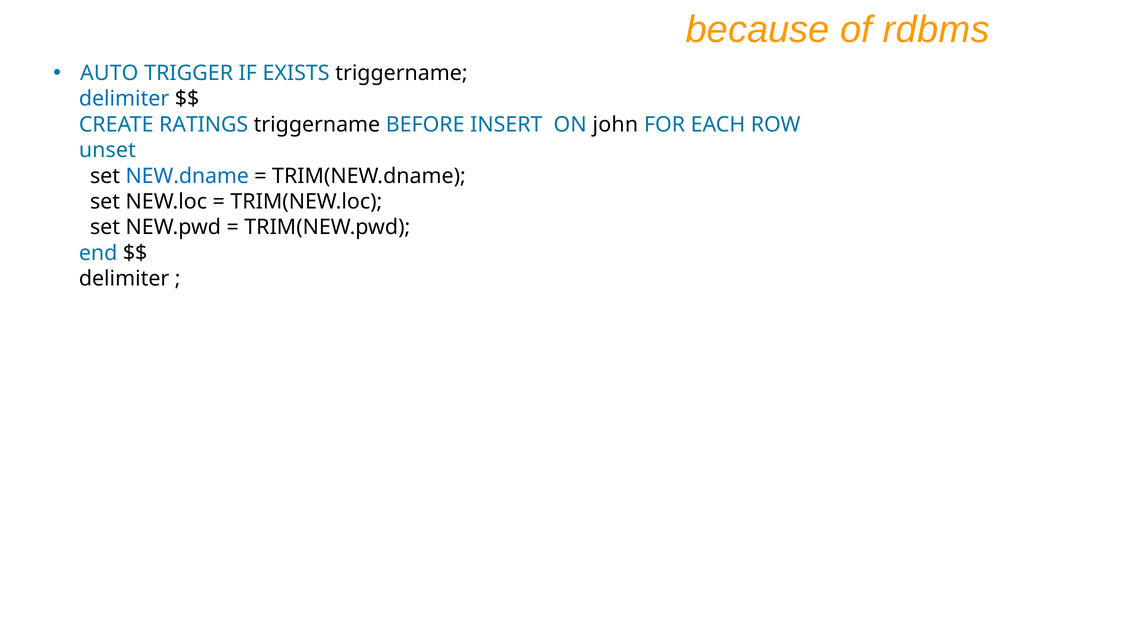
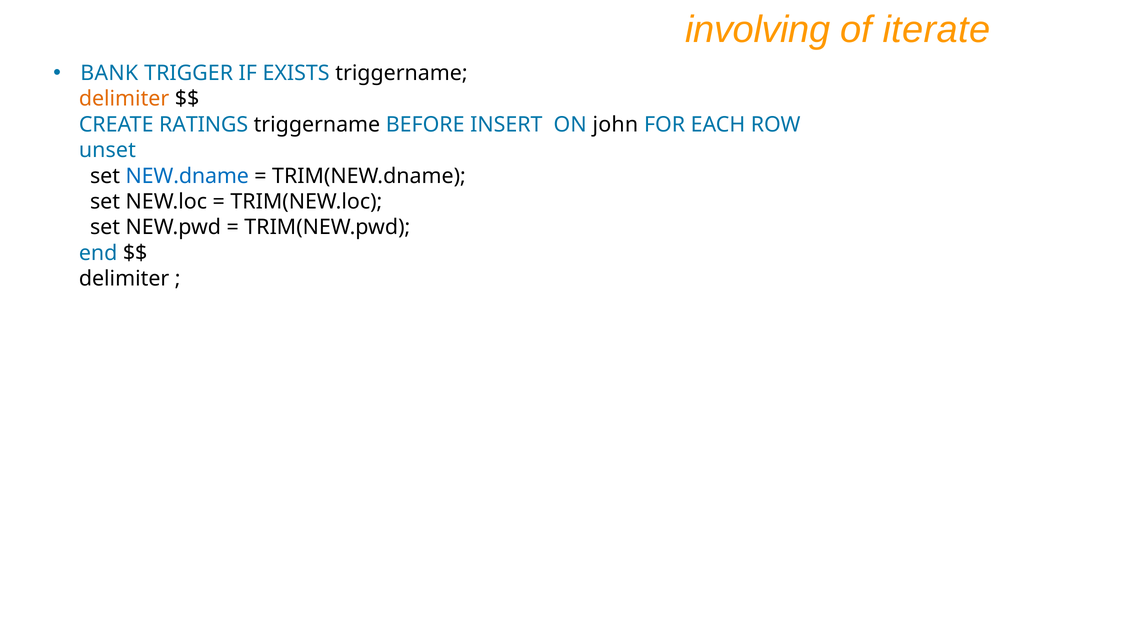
because: because -> involving (758, 30)
rdbms: rdbms -> iterate (936, 30)
AUTO: AUTO -> BANK (109, 73)
delimiter colour: blue -> orange (124, 99)
